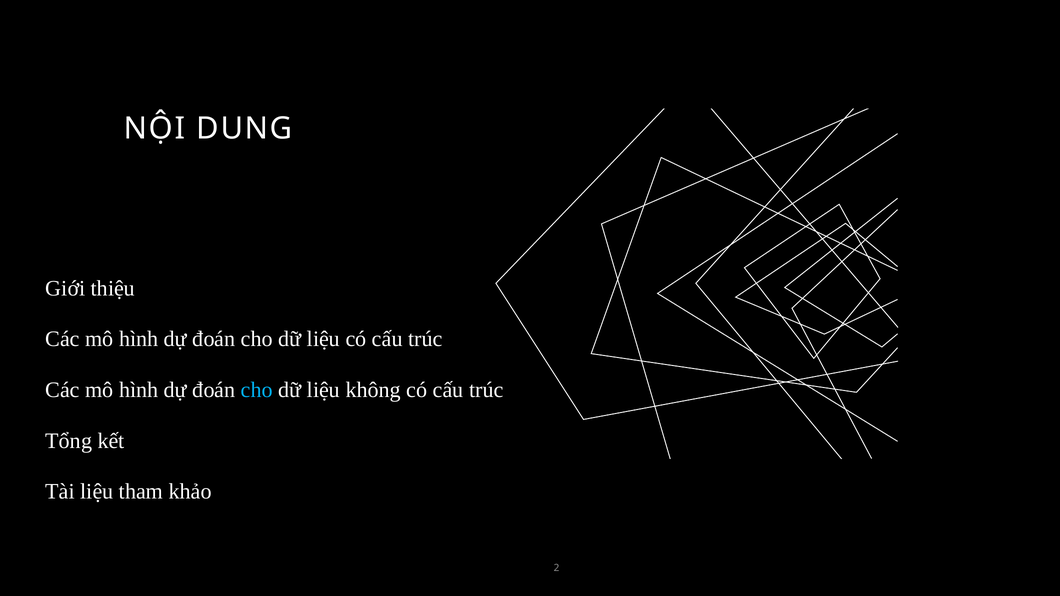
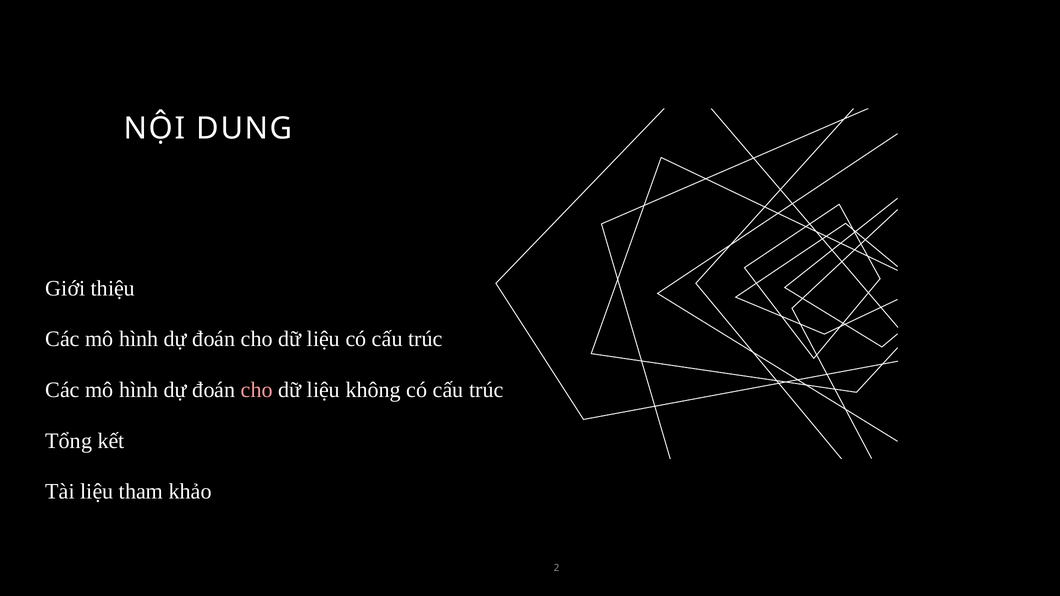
cho colour: light blue -> pink (257, 390)
